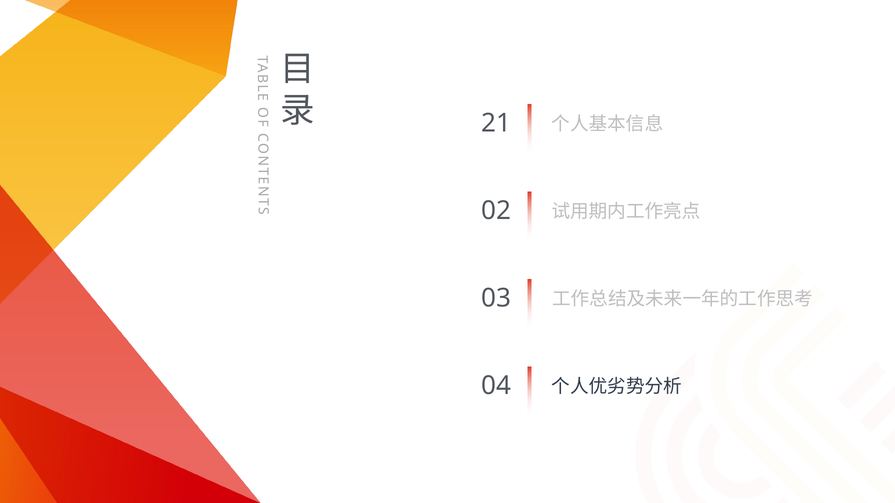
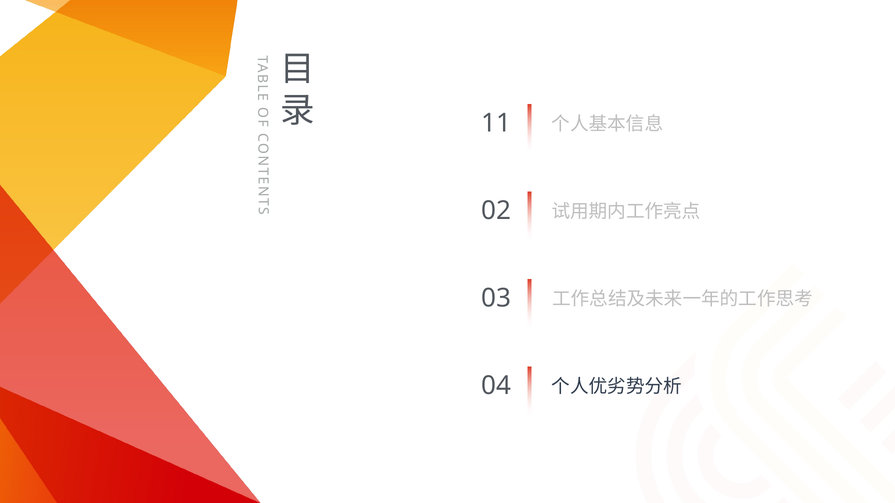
21: 21 -> 11 (496, 123)
